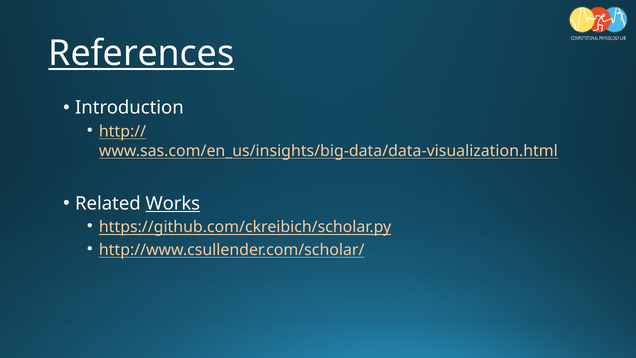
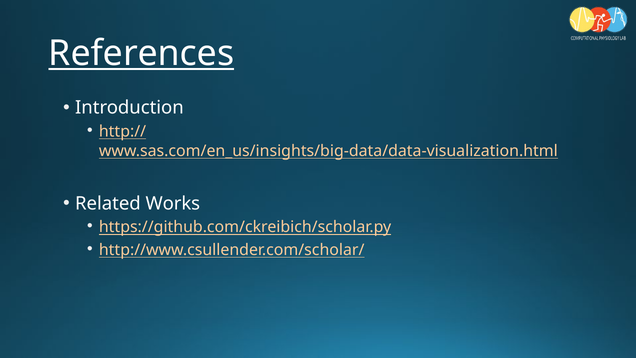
Works underline: present -> none (173, 203)
